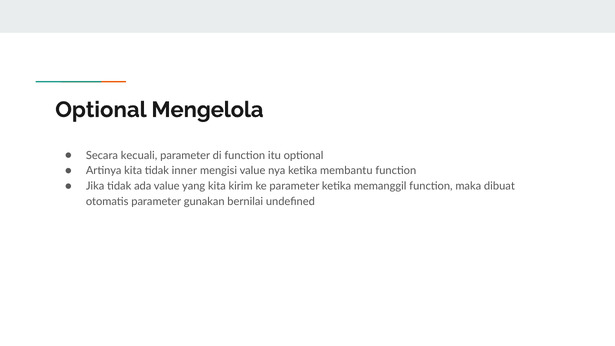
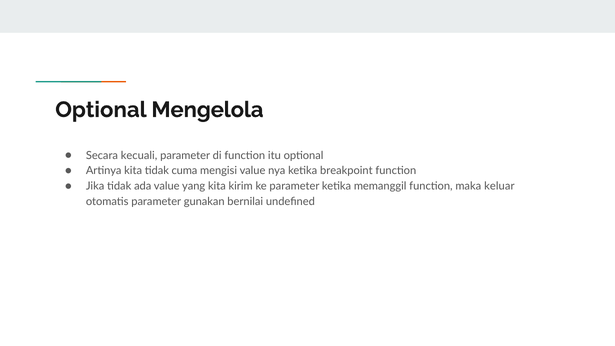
inner: inner -> cuma (184, 171)
membantu: membantu -> breakpoint (346, 171)
dibuat: dibuat -> keluar (499, 186)
